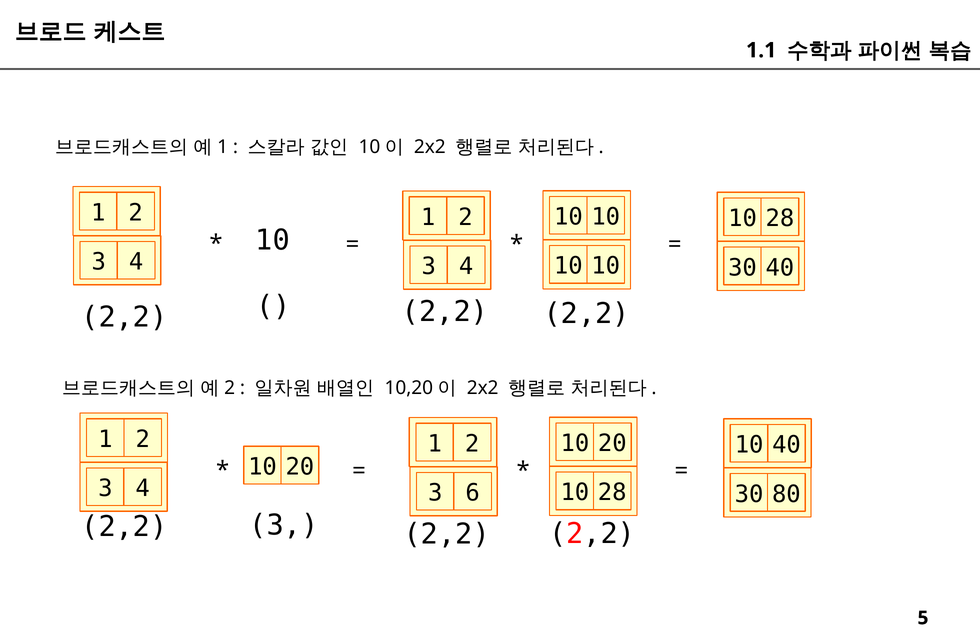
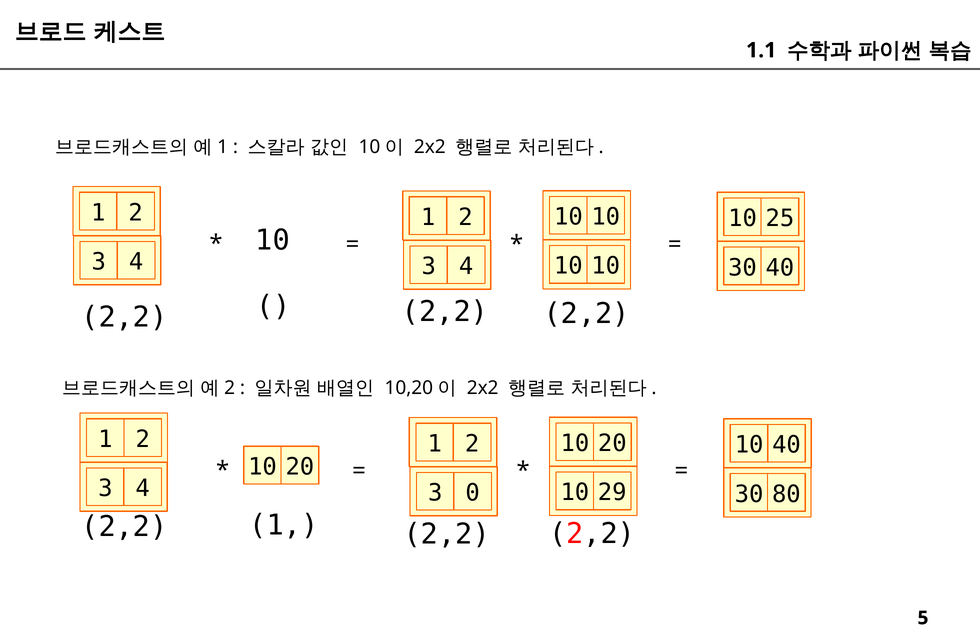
28: 28 -> 25 (780, 218)
28: 28 -> 29 (612, 492)
6: 6 -> 0 (473, 493)
3: 3 -> 1 (284, 525)
